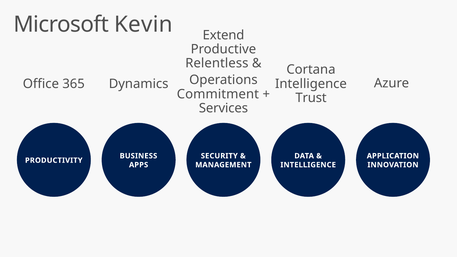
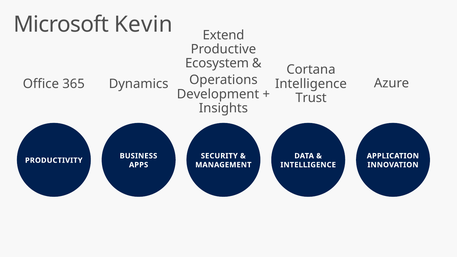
Relentless: Relentless -> Ecosystem (217, 63)
Commitment: Commitment -> Development (218, 94)
Services: Services -> Insights (223, 108)
